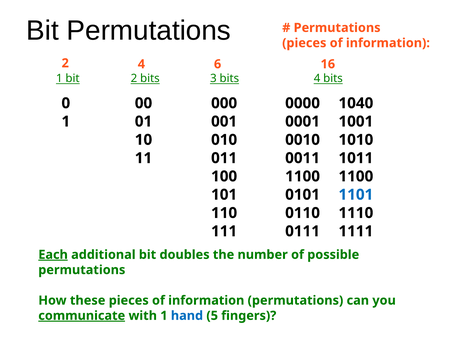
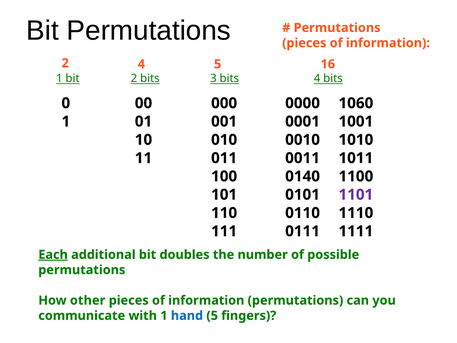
4 6: 6 -> 5 (218, 64)
1040: 1040 -> 1060 (356, 103)
1100: 1100 -> 0140 (303, 176)
1101 colour: blue -> purple (356, 195)
these: these -> other (88, 300)
communicate underline: present -> none (82, 315)
